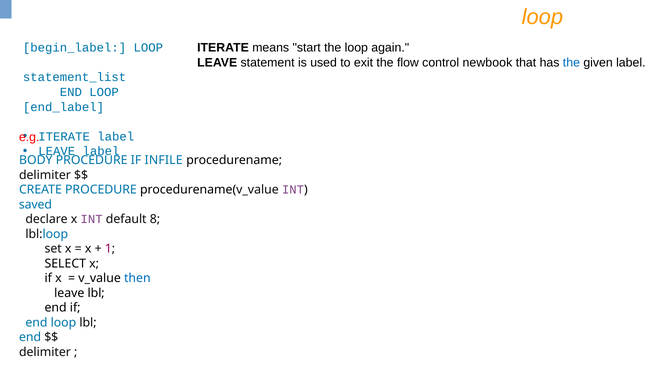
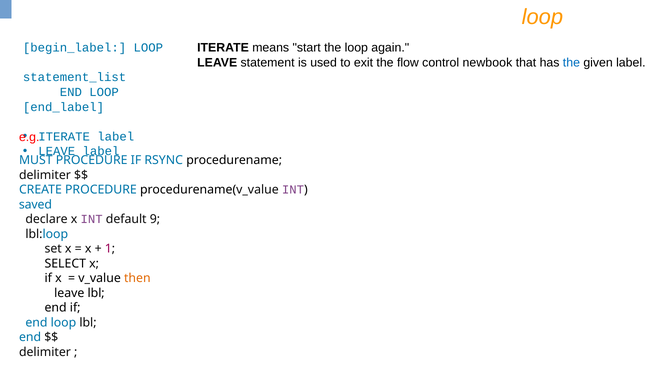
BODY: BODY -> MUST (36, 160)
INFILE: INFILE -> RSYNC (164, 160)
8: 8 -> 9 (155, 219)
then colour: blue -> orange (137, 278)
